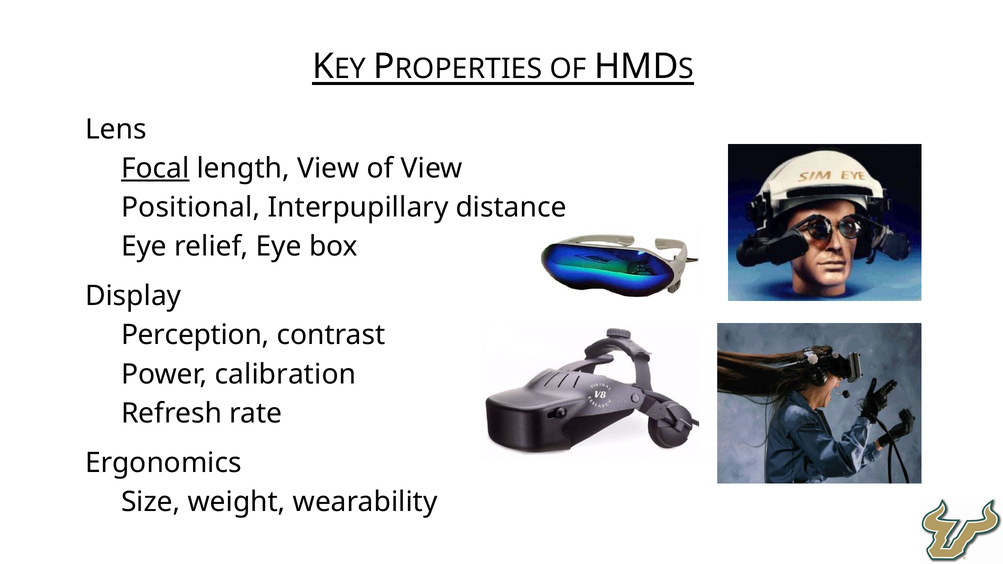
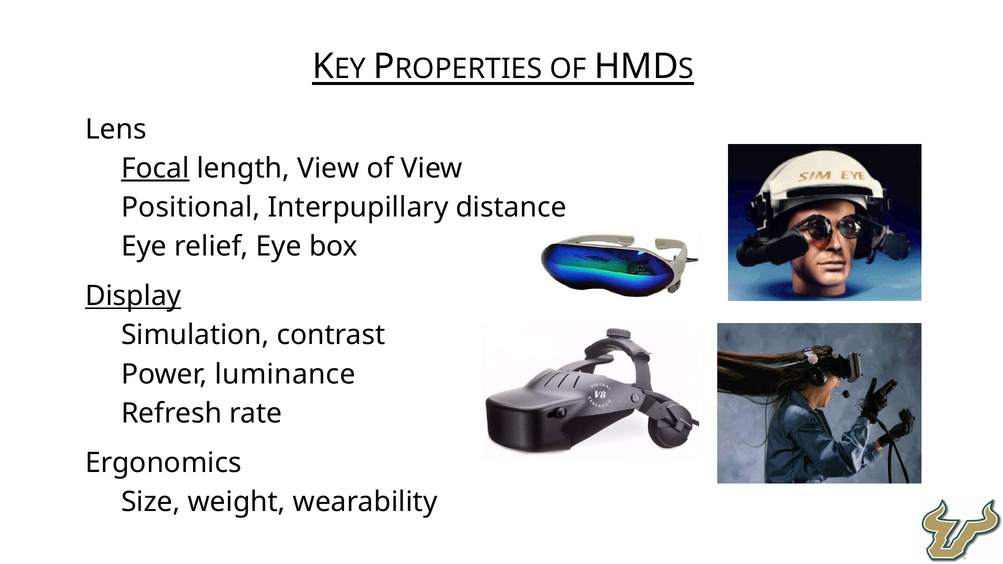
Display underline: none -> present (133, 296)
Perception: Perception -> Simulation (195, 335)
calibration: calibration -> luminance (285, 374)
